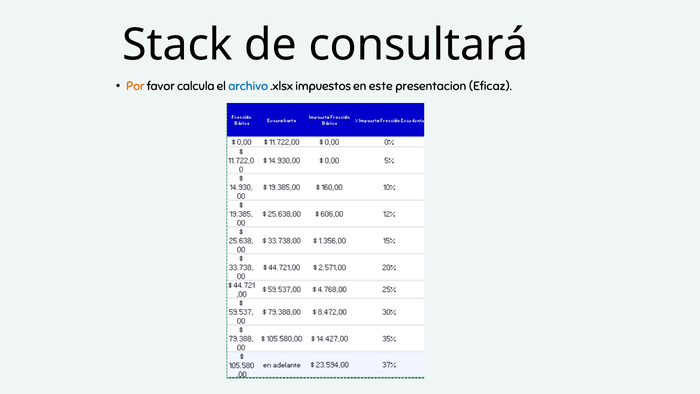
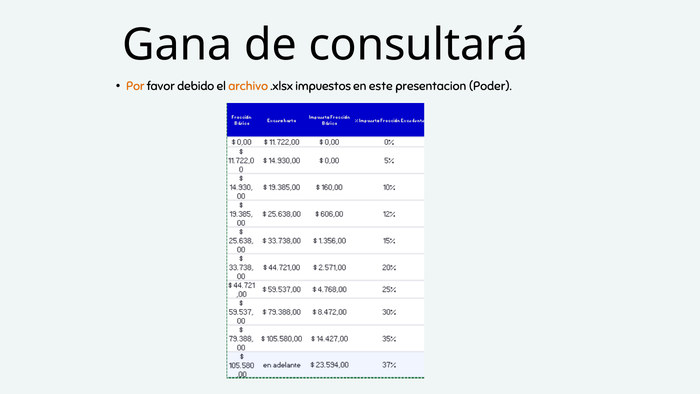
Stack: Stack -> Gana (177, 45)
calcula: calcula -> debido (196, 86)
archivo colour: blue -> orange (248, 86)
Eficaz: Eficaz -> Poder (490, 86)
